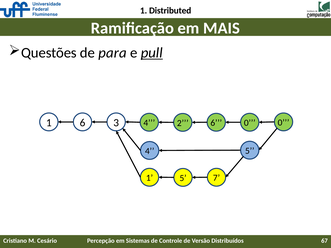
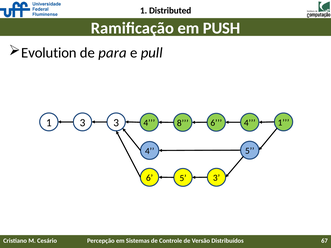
MAIS: MAIS -> PUSH (222, 28)
Questões: Questões -> Evolution (49, 53)
pull underline: present -> none (152, 53)
1 6: 6 -> 3 (82, 123)
0: 0 -> 1 (283, 123)
2: 2 -> 8 (183, 123)
6 0: 0 -> 4 (250, 123)
1: 1 -> 6 (149, 178)
5 7: 7 -> 3 (216, 178)
